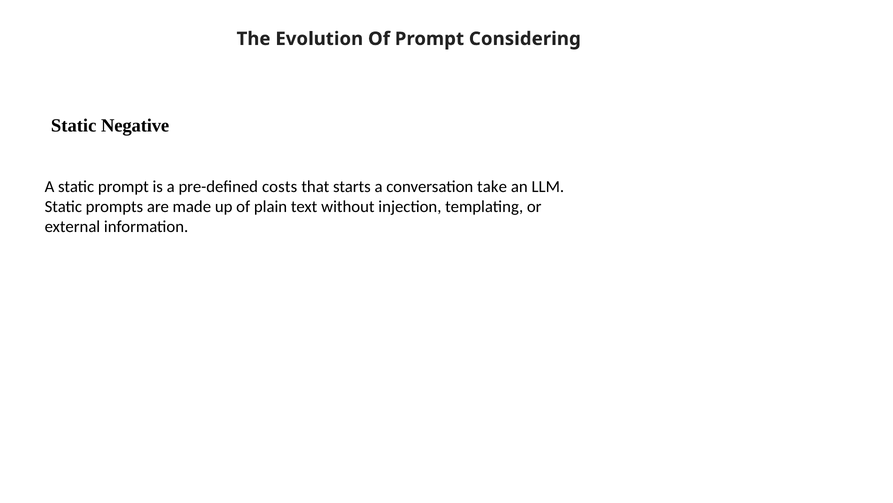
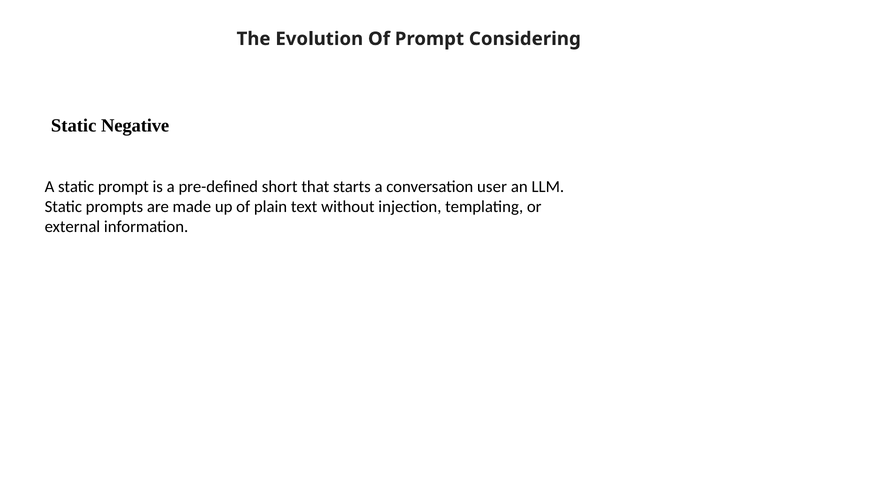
costs: costs -> short (280, 186)
take: take -> user (492, 186)
